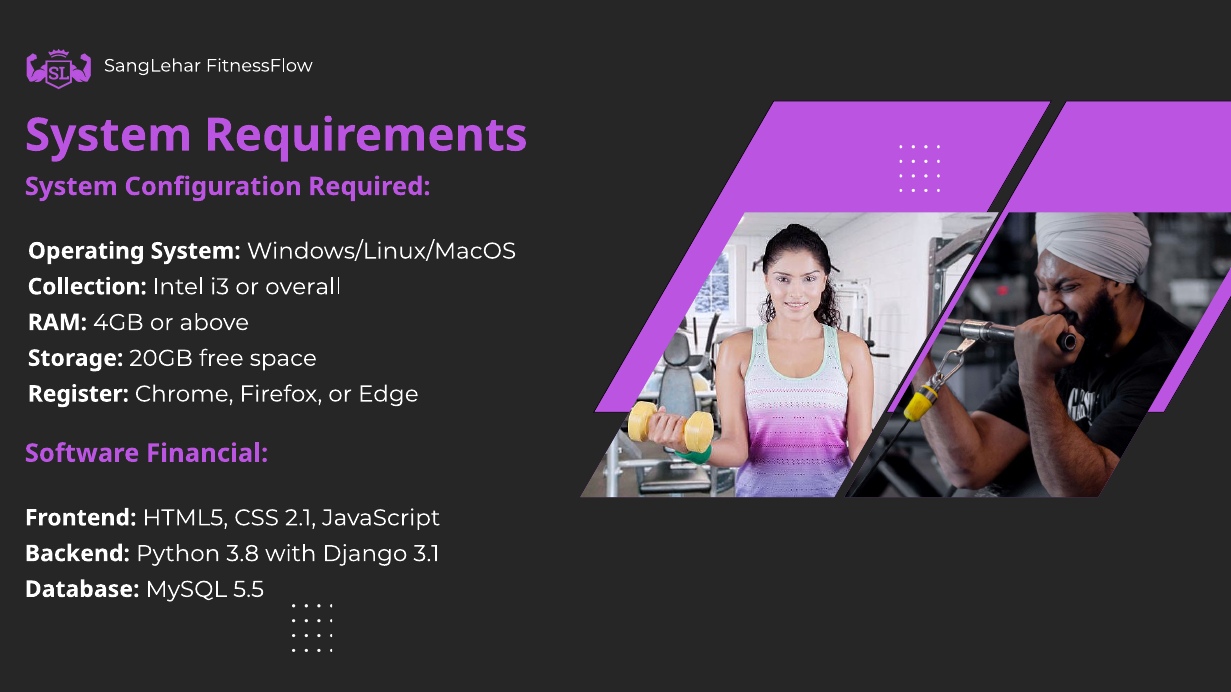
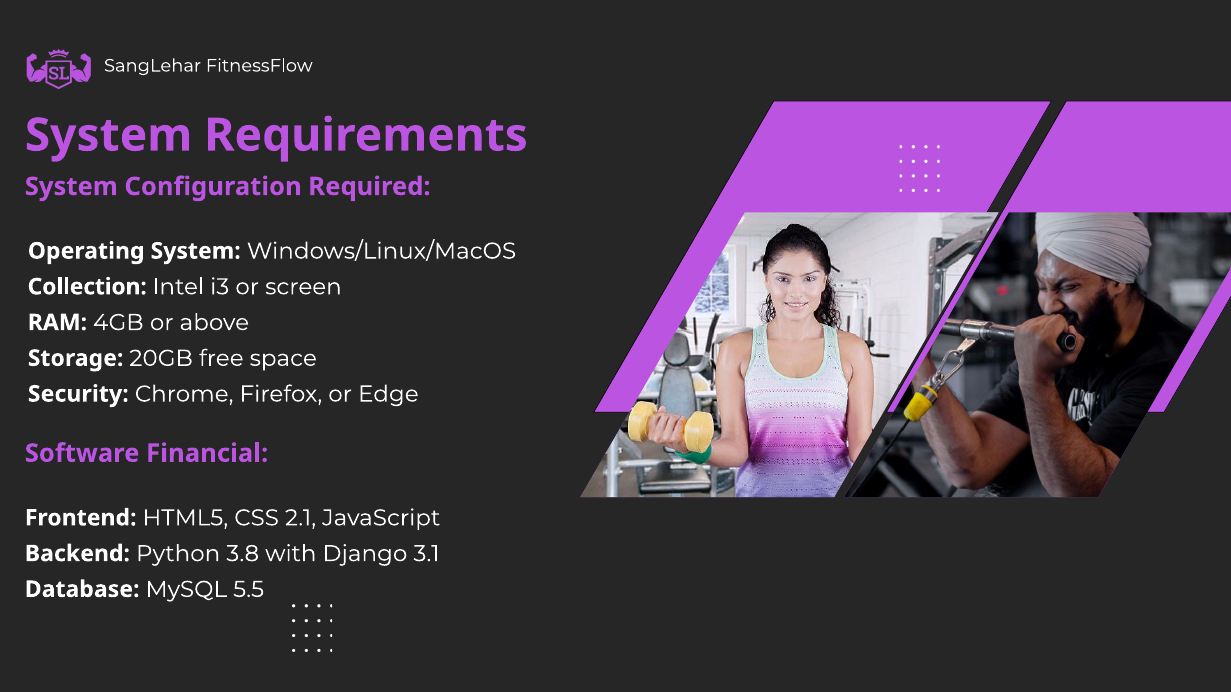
overall: overall -> screen (303, 287)
Register: Register -> Security (78, 394)
